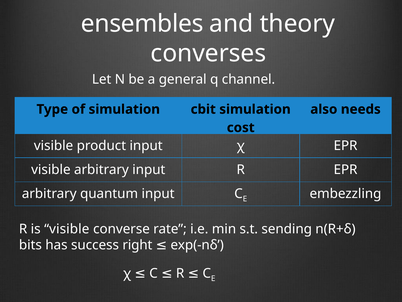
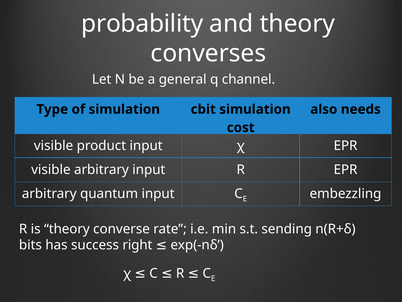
ensembles: ensembles -> probability (142, 24)
is visible: visible -> theory (67, 229)
